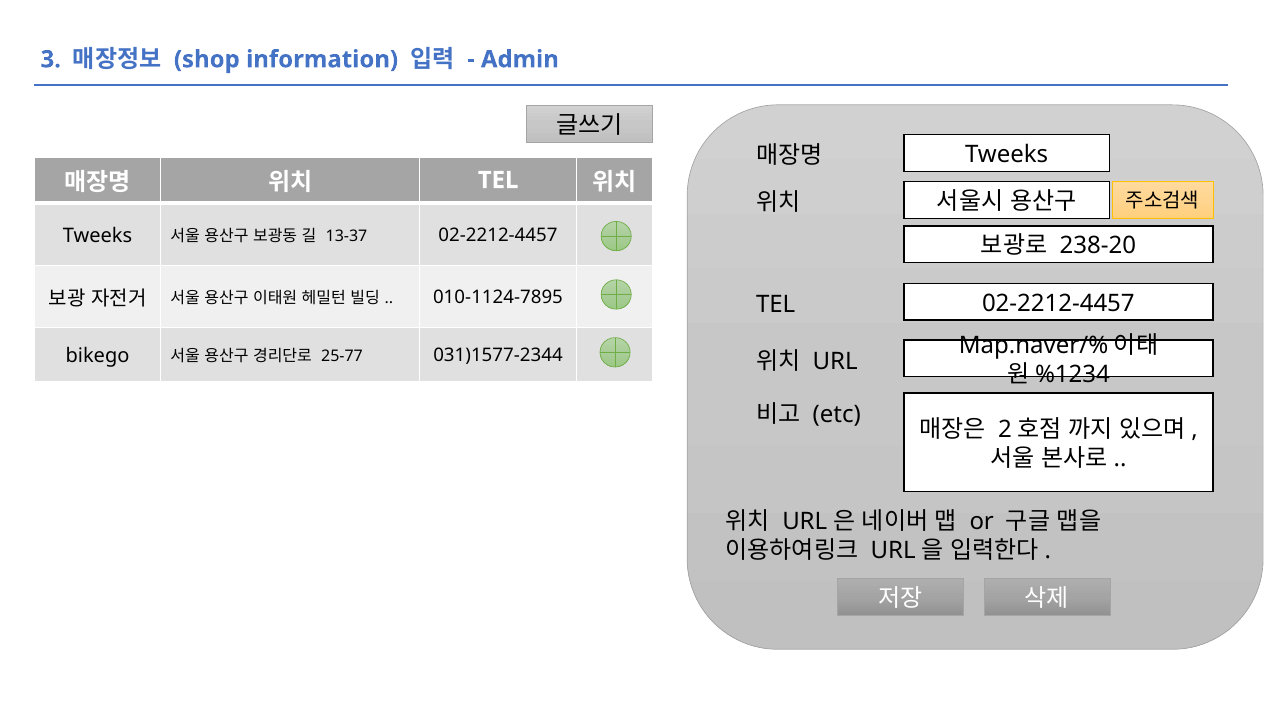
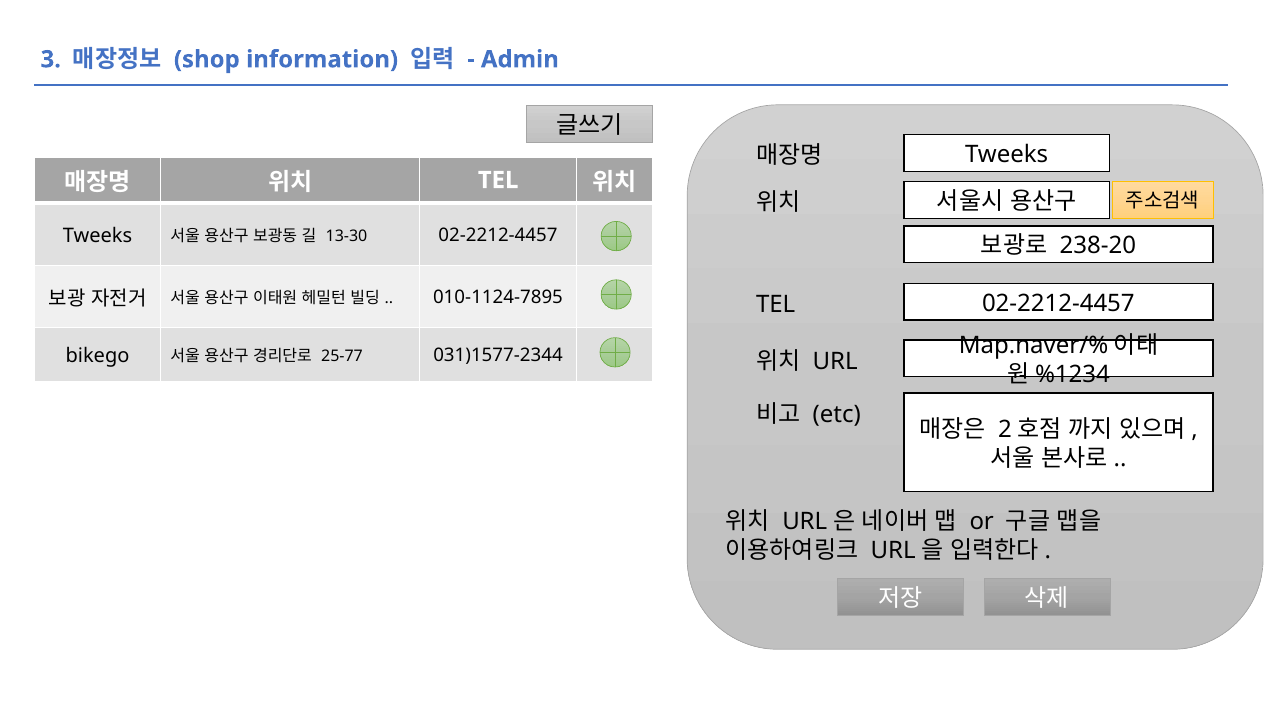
13-37: 13-37 -> 13-30 (347, 236)
